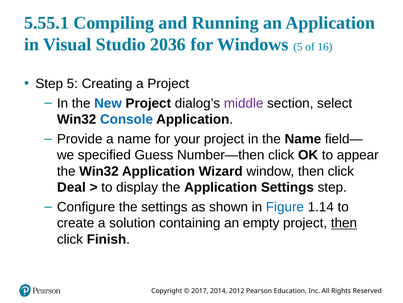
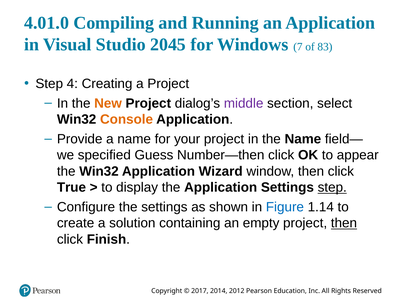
5.55.1: 5.55.1 -> 4.01.0 (47, 23)
2036: 2036 -> 2045 (168, 44)
Windows 5: 5 -> 7 (298, 47)
16: 16 -> 83 (325, 47)
Step 5: 5 -> 4 (72, 84)
New colour: blue -> orange (108, 103)
Console colour: blue -> orange (127, 119)
Deal: Deal -> True (71, 187)
step underline: none -> present (332, 187)
